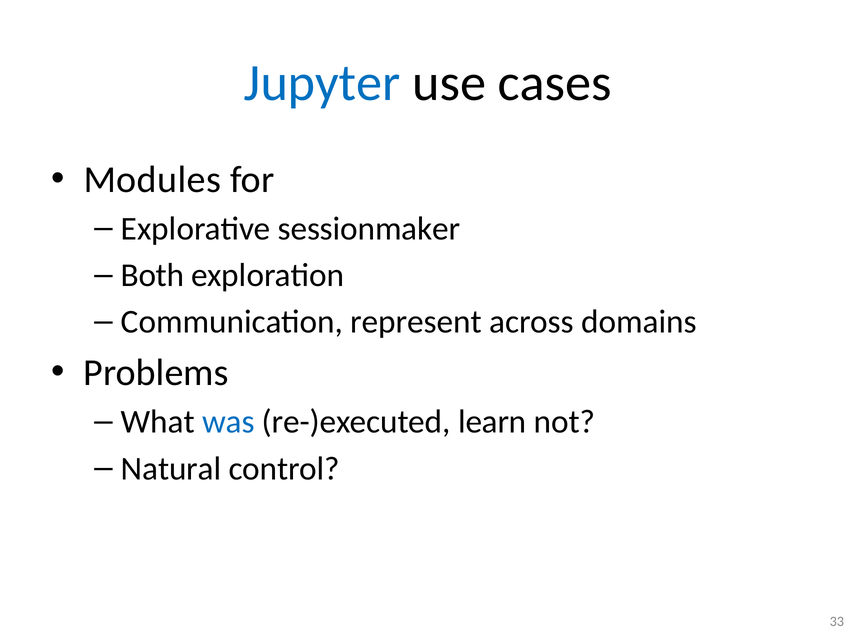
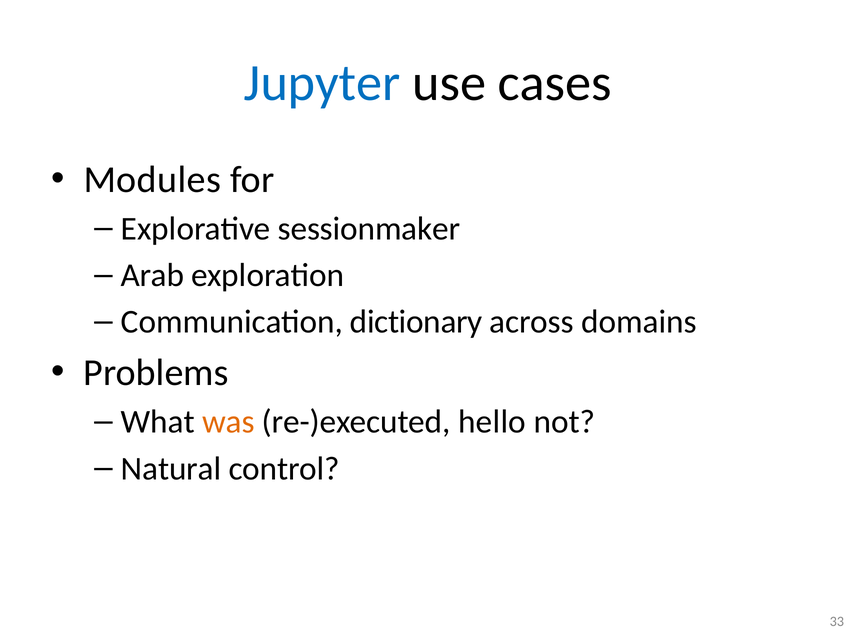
Both: Both -> Arab (152, 275)
represent: represent -> dictionary (416, 322)
was colour: blue -> orange (228, 422)
learn: learn -> hello (492, 422)
